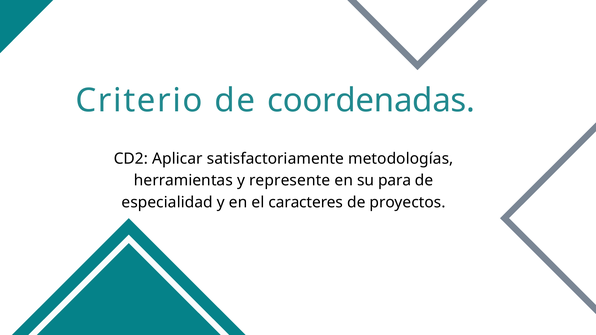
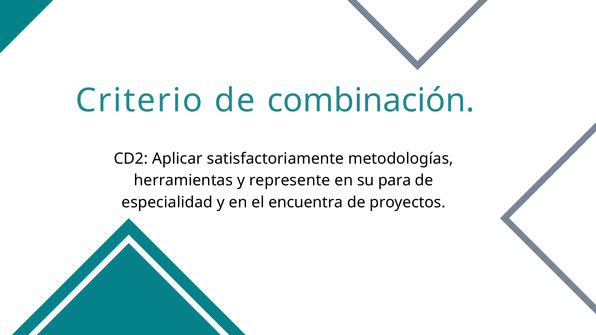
coordenadas: coordenadas -> combinación (371, 101)
caracteres: caracteres -> encuentra (306, 202)
